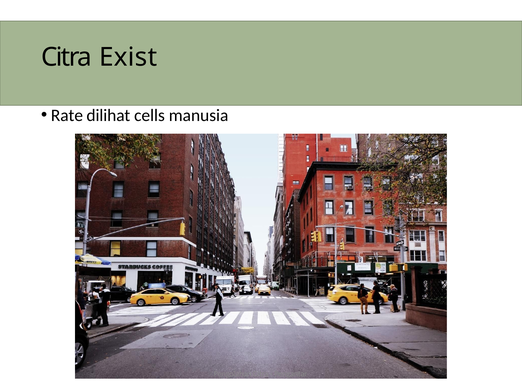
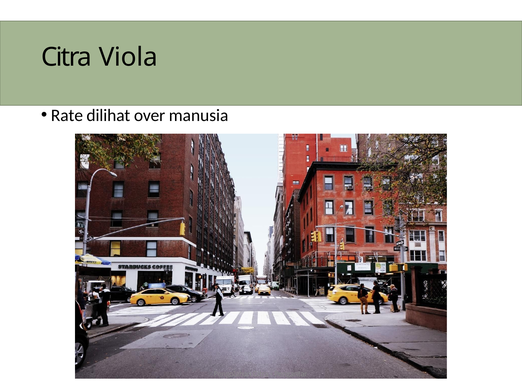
Exist: Exist -> Viola (128, 57)
cells: cells -> over (150, 115)
